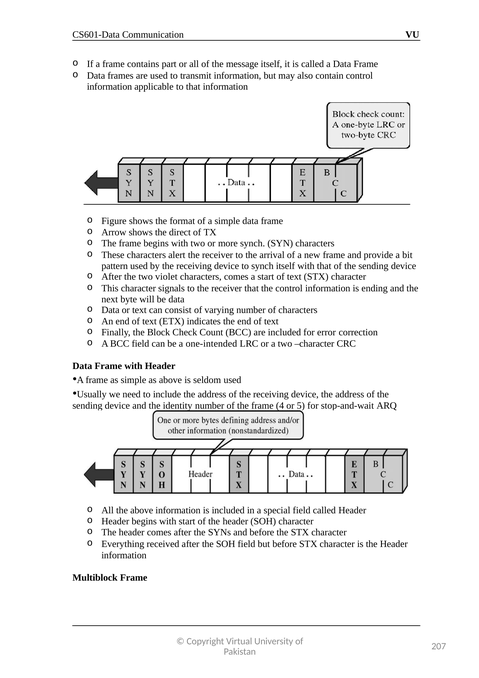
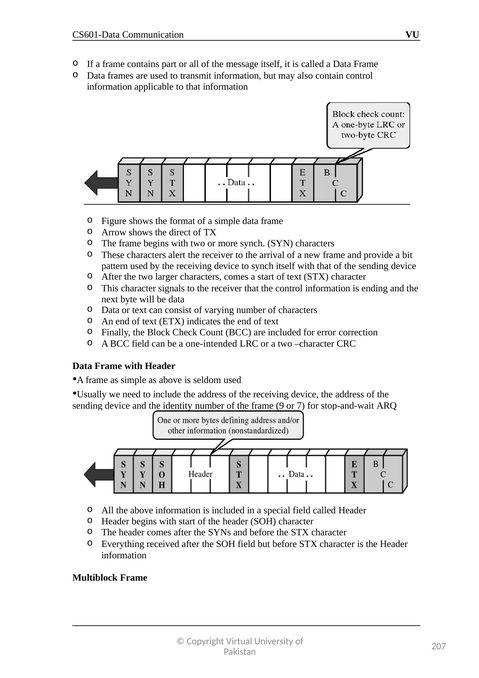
violet: violet -> larger (166, 277)
4: 4 -> 9 (280, 406)
5: 5 -> 7 (301, 406)
